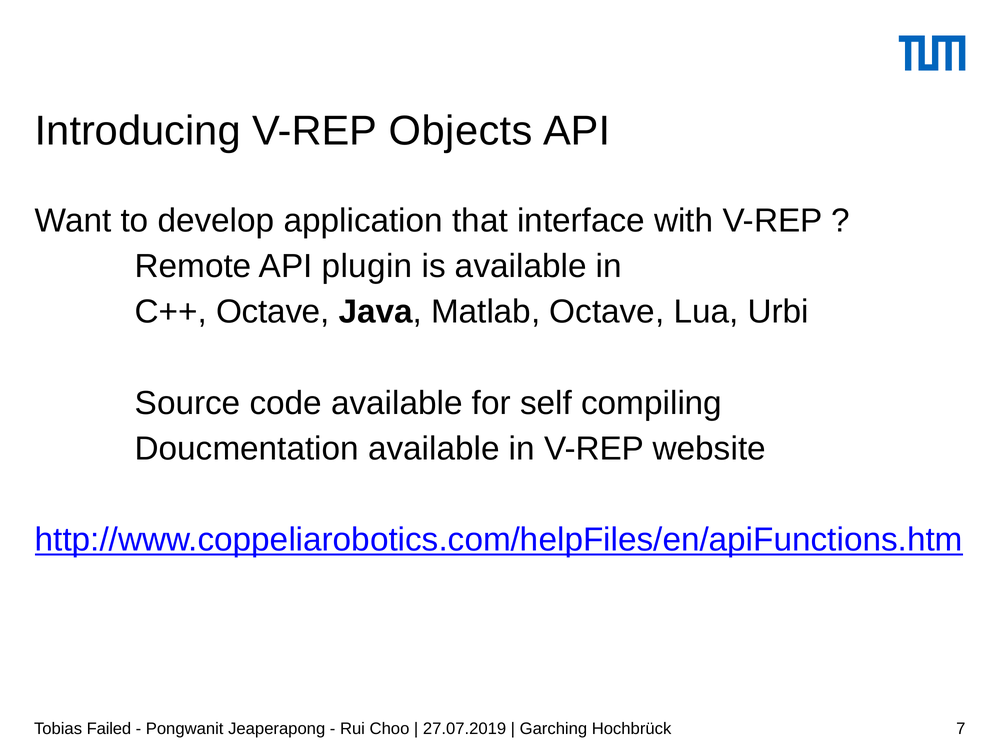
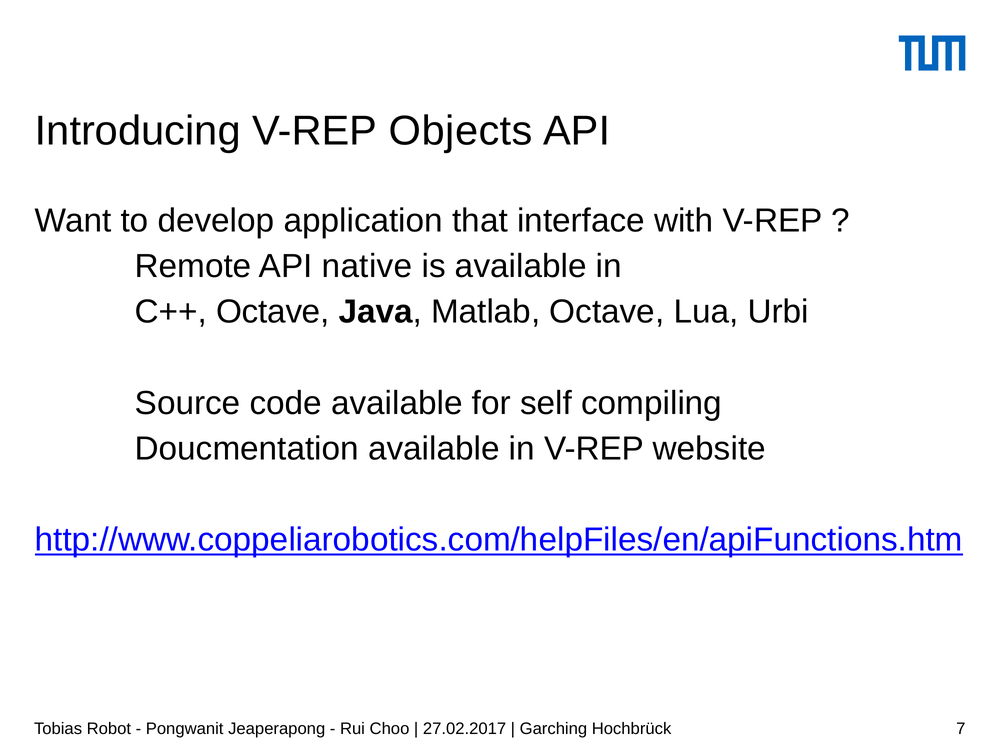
plugin: plugin -> native (367, 266)
Failed: Failed -> Robot (109, 729)
27.07.2019: 27.07.2019 -> 27.02.2017 (465, 729)
